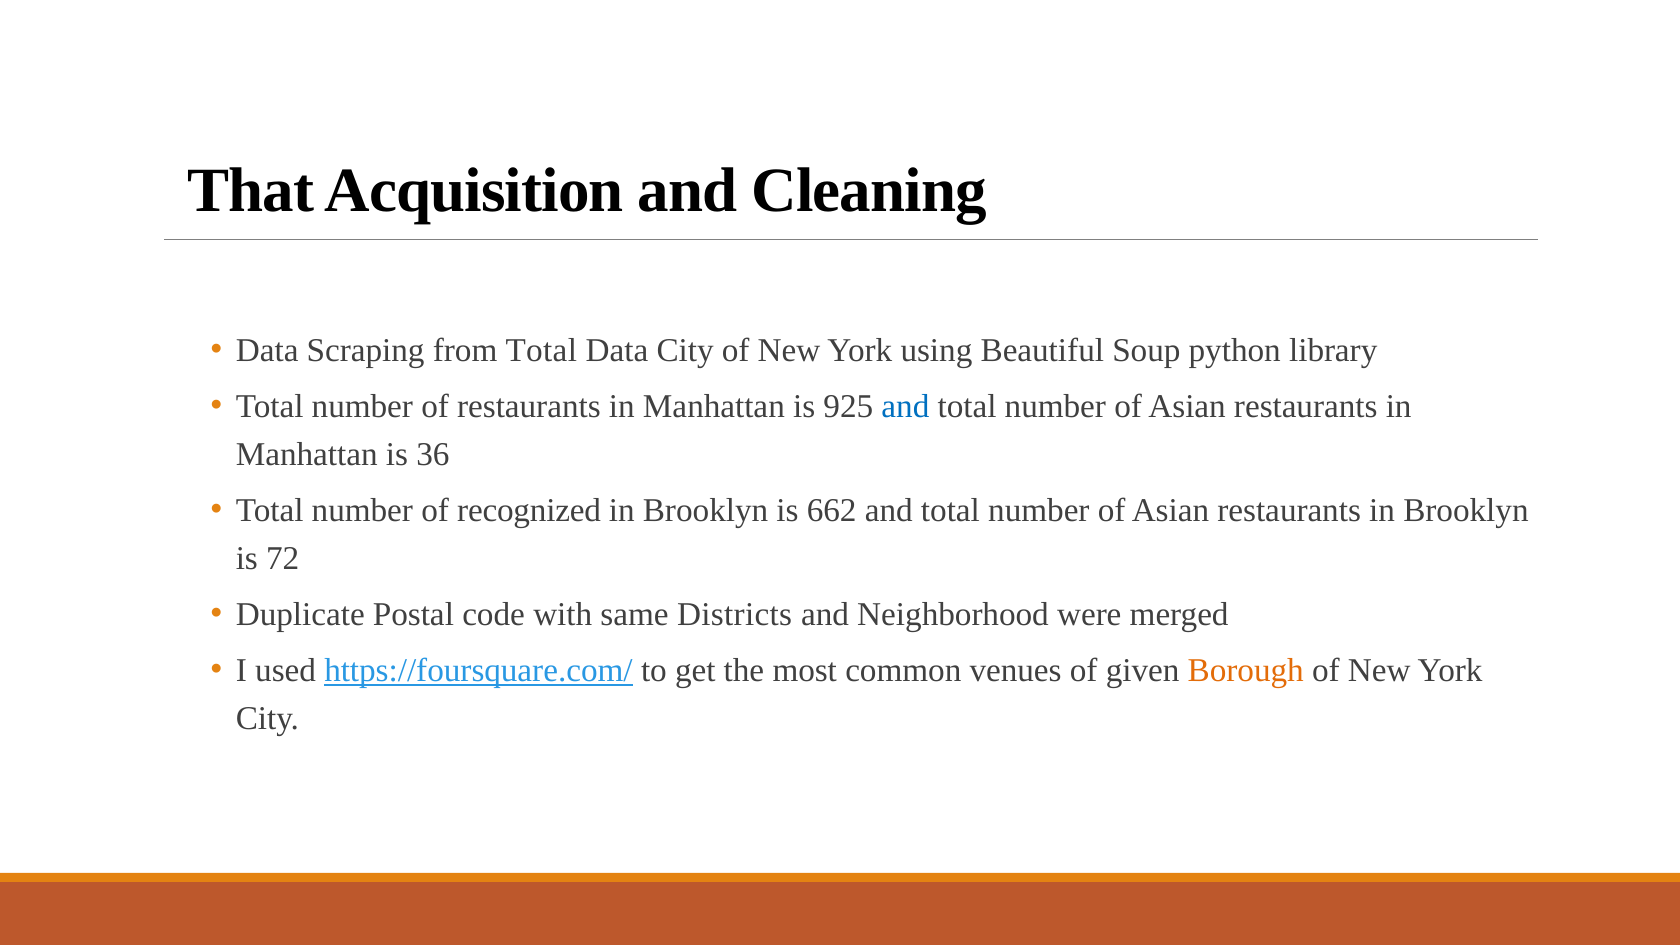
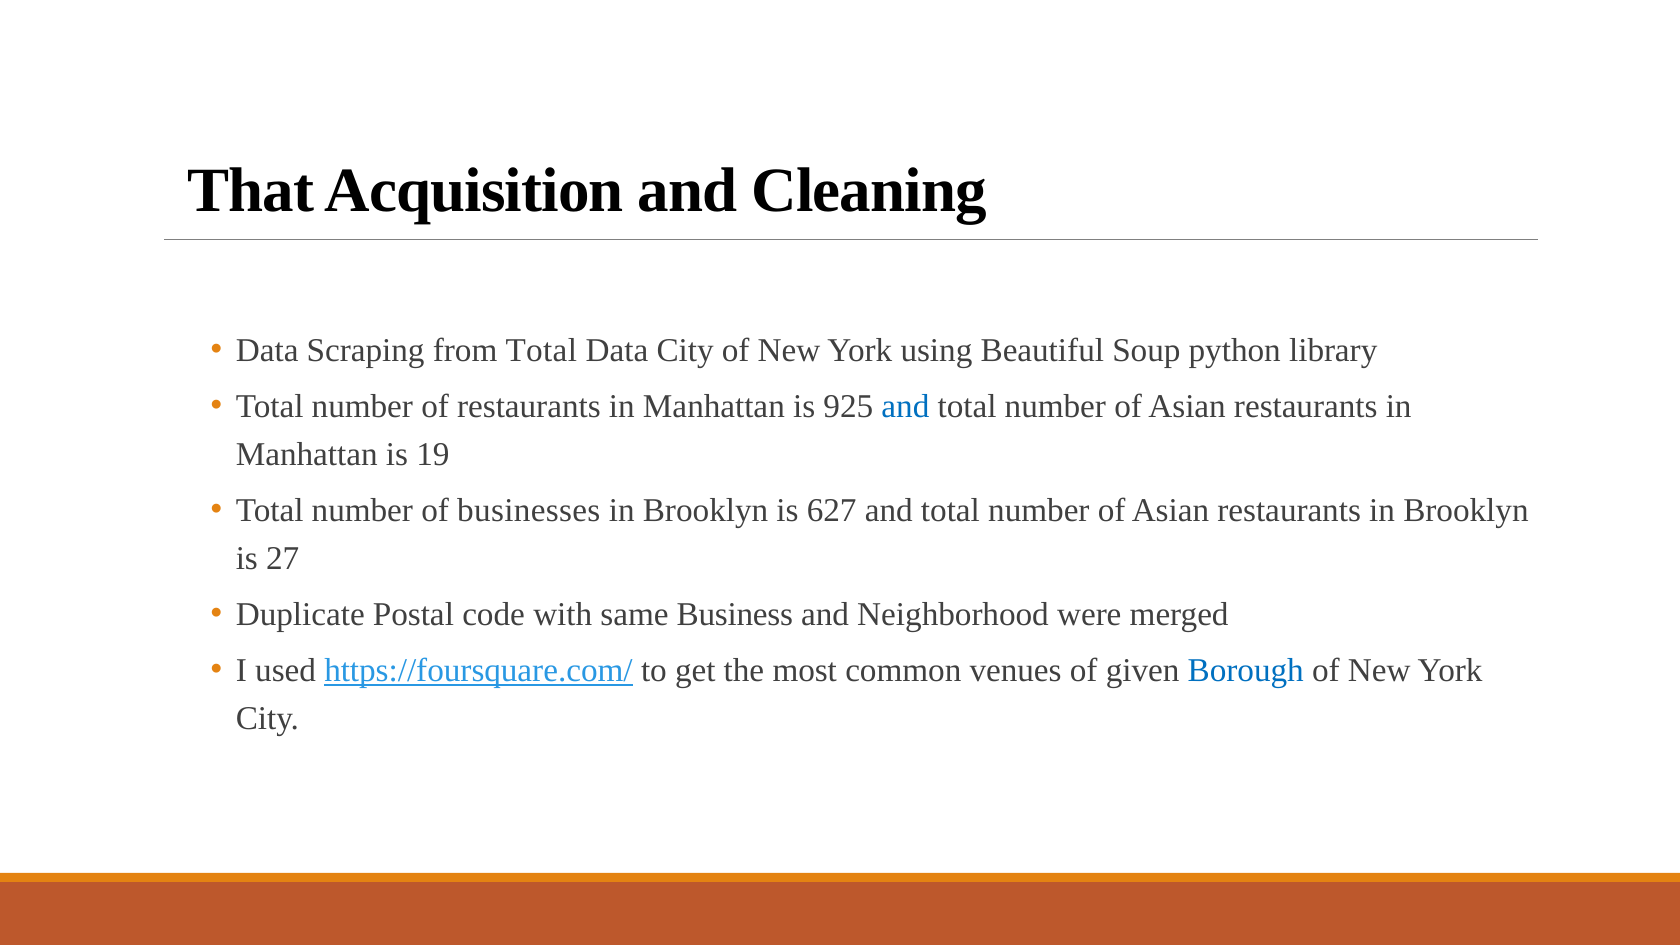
36: 36 -> 19 (433, 454)
recognized: recognized -> businesses (529, 510)
662: 662 -> 627 (832, 510)
72: 72 -> 27 (283, 558)
Districts: Districts -> Business (735, 614)
Borough colour: orange -> blue (1246, 670)
